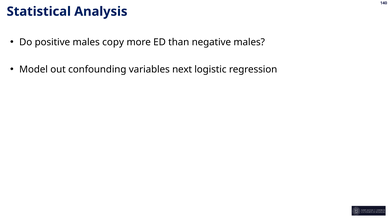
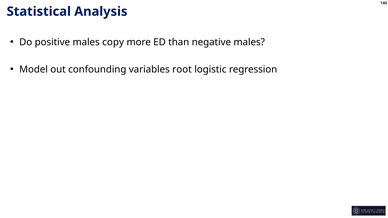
next: next -> root (182, 70)
